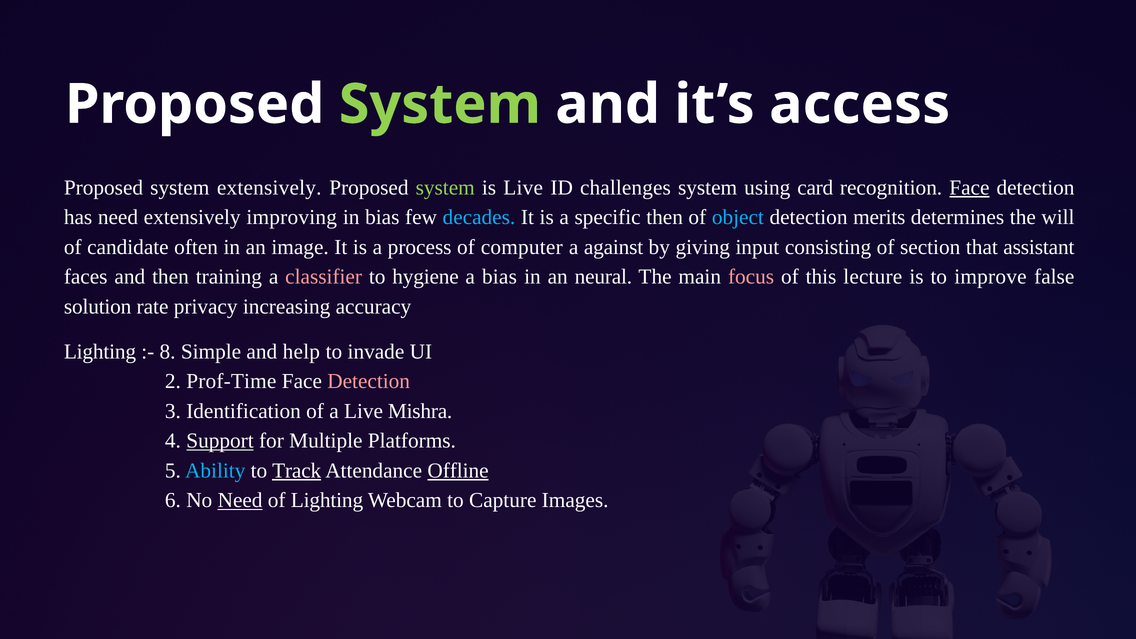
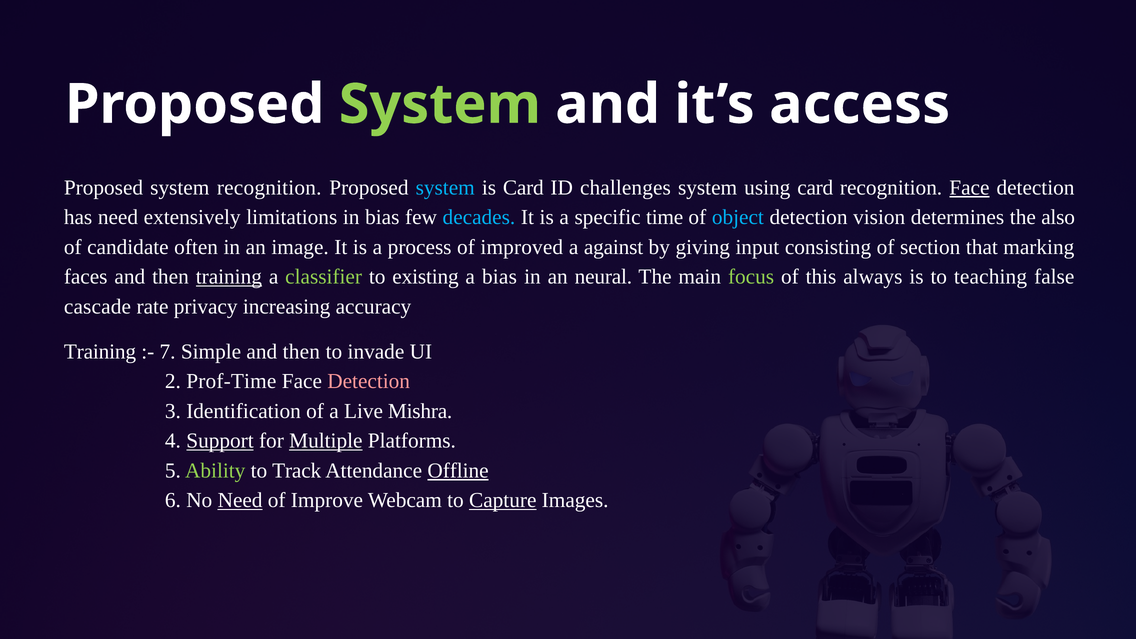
system extensively: extensively -> recognition (269, 188)
system colour: light green -> light blue (445, 188)
is Live: Live -> Card (523, 188)
improving: improving -> limitations (292, 217)
specific then: then -> time (665, 217)
merits: merits -> vision (879, 217)
will: will -> also (1058, 217)
computer: computer -> improved (522, 247)
assistant: assistant -> marking (1039, 247)
training underline: none -> present (229, 277)
classifier colour: pink -> light green (324, 277)
hygiene: hygiene -> existing (426, 277)
focus colour: pink -> light green (751, 277)
lecture: lecture -> always (873, 277)
improve: improve -> teaching (991, 277)
solution: solution -> cascade (97, 307)
Lighting: Lighting -> Training (100, 352)
8: 8 -> 7 (168, 352)
Simple and help: help -> then (301, 352)
Multiple underline: none -> present (326, 441)
Ability colour: light blue -> light green (215, 471)
Track underline: present -> none (297, 471)
of Lighting: Lighting -> Improve (327, 500)
Capture underline: none -> present (503, 500)
